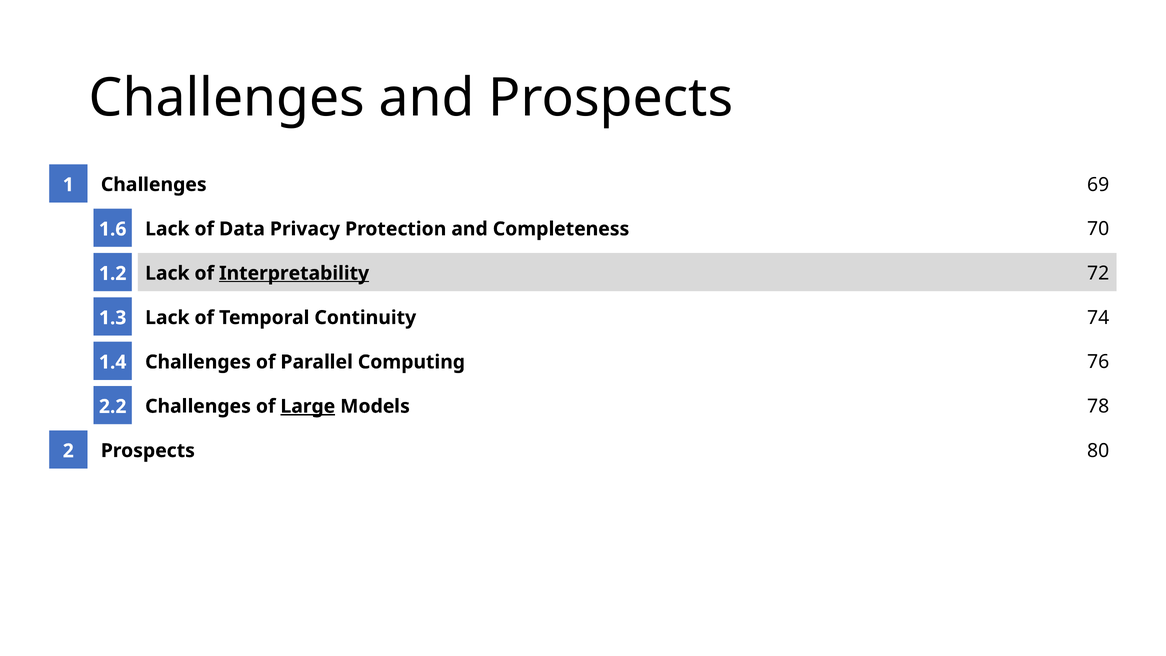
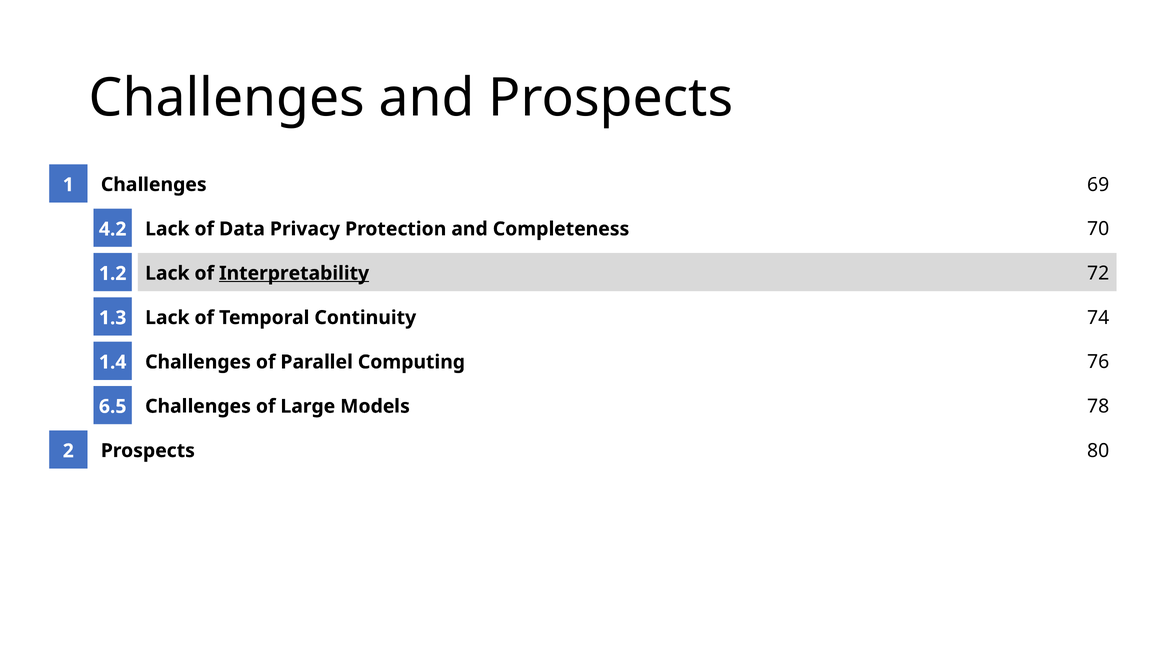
1.6: 1.6 -> 4.2 (113, 229)
Large underline: present -> none (308, 406)
2.2: 2.2 -> 6.5 (113, 406)
